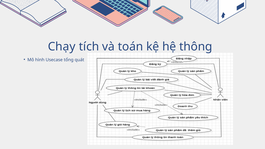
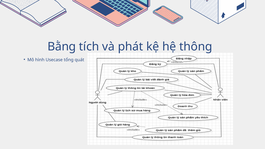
Chạy: Chạy -> Bằng (62, 47)
toán: toán -> phát (131, 47)
